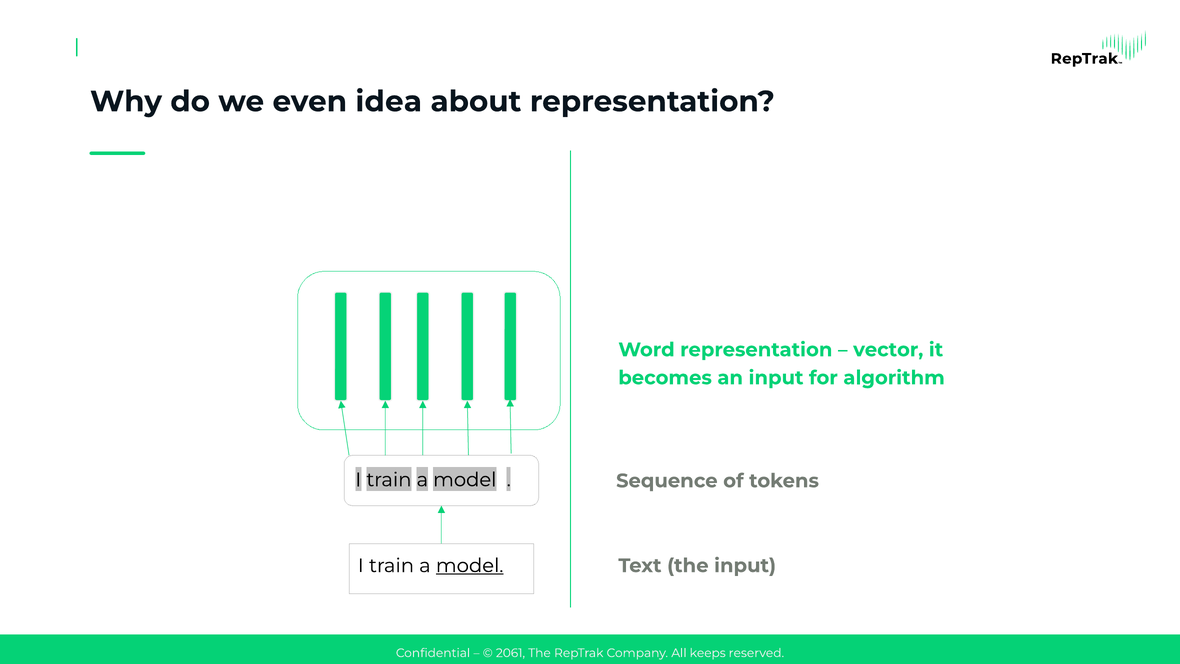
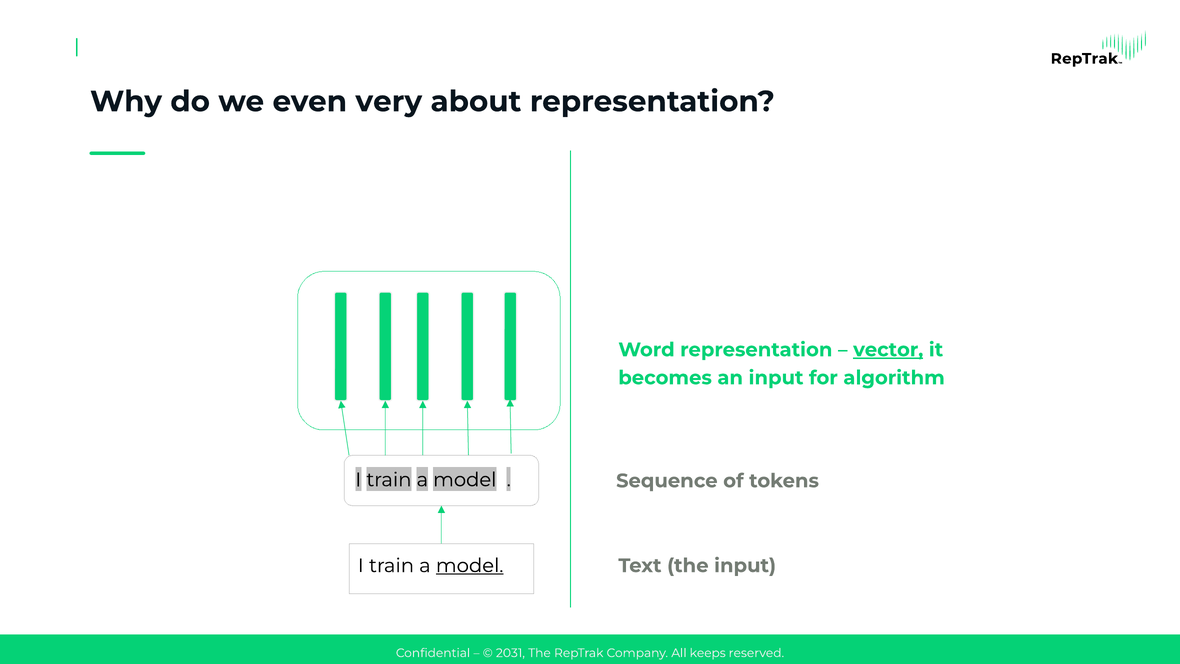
idea: idea -> very (389, 102)
vector underline: none -> present (888, 350)
2061: 2061 -> 2031 (510, 653)
